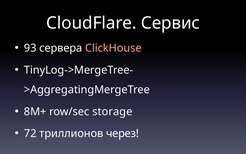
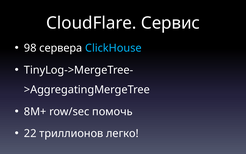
93: 93 -> 98 (30, 48)
ClickHouse colour: pink -> light blue (113, 48)
storage: storage -> помочь (112, 111)
72: 72 -> 22 (30, 133)
через: через -> легко (122, 133)
